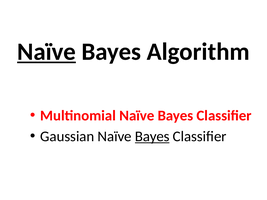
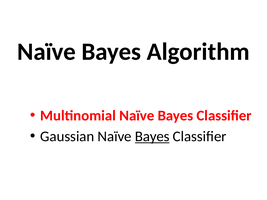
Naïve underline: present -> none (47, 52)
